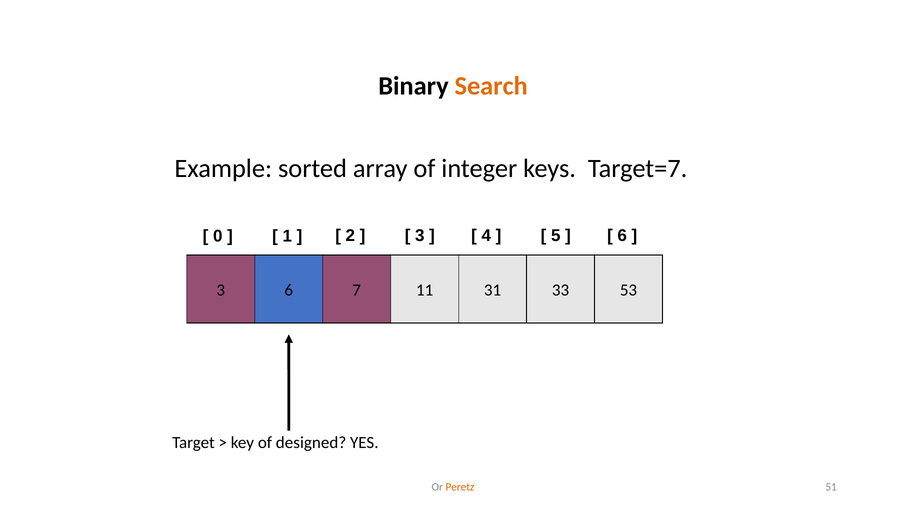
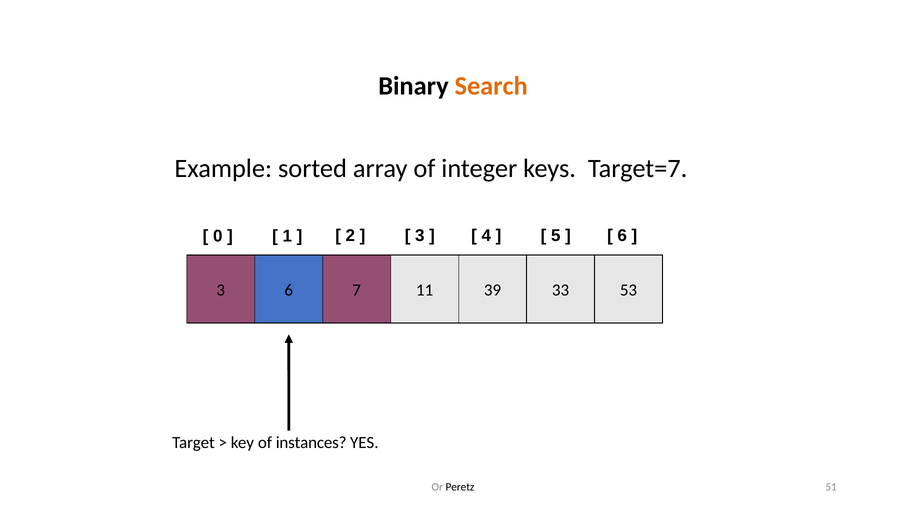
31: 31 -> 39 (493, 290)
designed: designed -> instances (311, 442)
Peretz colour: orange -> black (460, 487)
